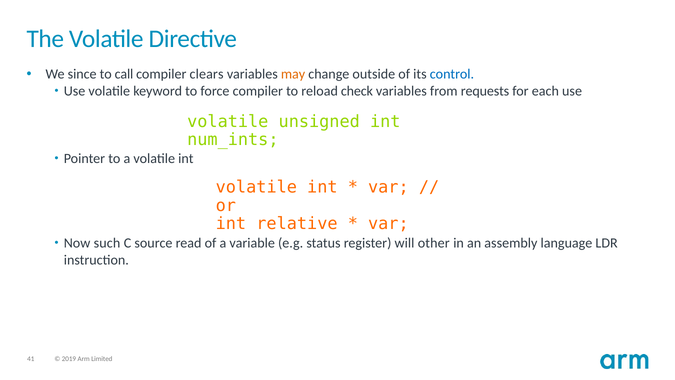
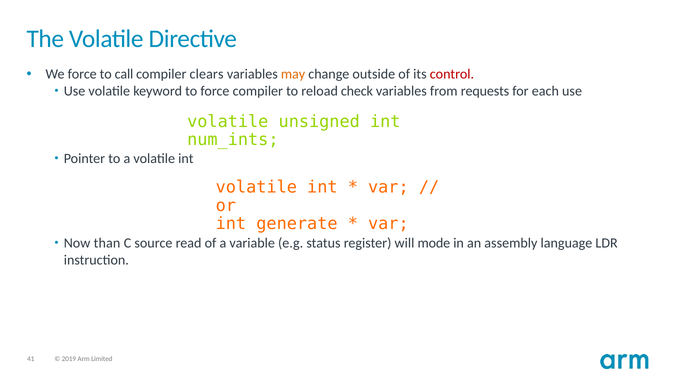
We since: since -> force (82, 74)
control colour: blue -> red (452, 74)
relative: relative -> generate (297, 224)
such: such -> than (107, 243)
other: other -> mode (434, 243)
